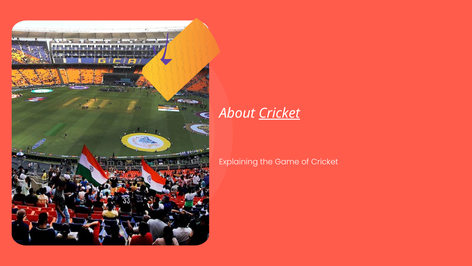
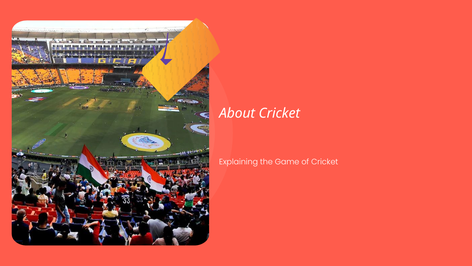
Cricket underline: present -> none (279, 113)
